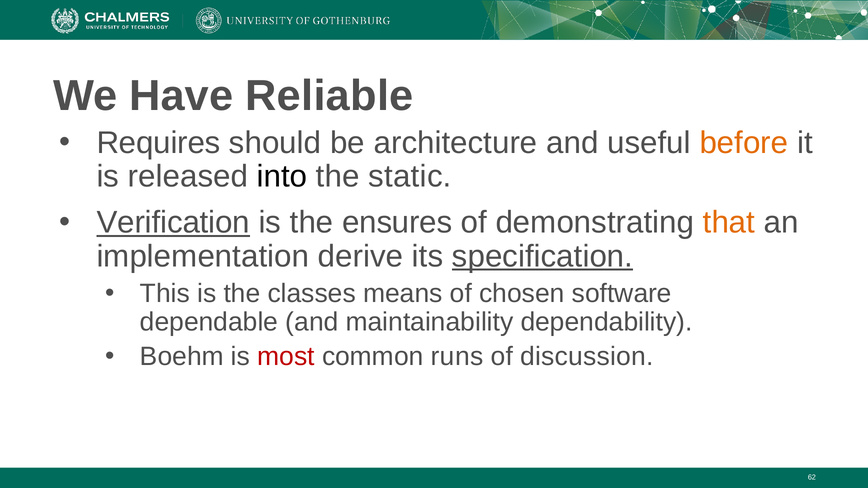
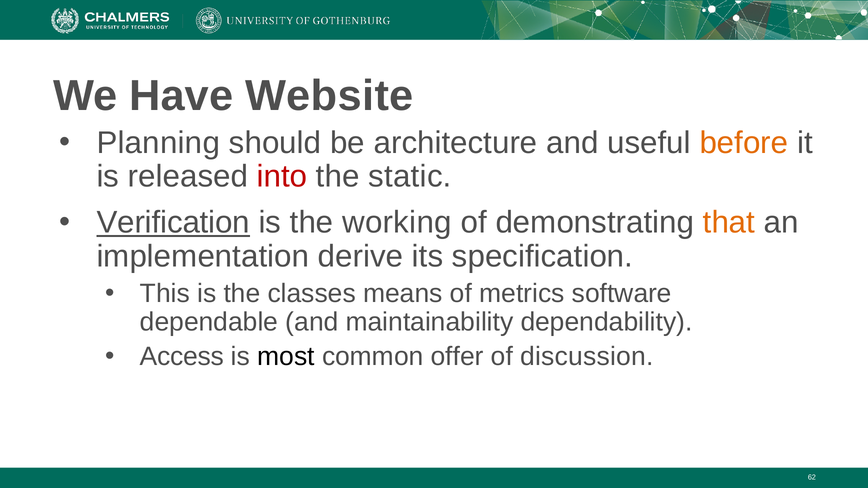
Reliable: Reliable -> Website (329, 96)
Requires: Requires -> Planning (158, 143)
into colour: black -> red (282, 177)
ensures: ensures -> working (397, 223)
specification underline: present -> none (542, 256)
chosen: chosen -> metrics (522, 294)
Boehm: Boehm -> Access (182, 357)
most colour: red -> black (286, 357)
runs: runs -> offer (457, 357)
